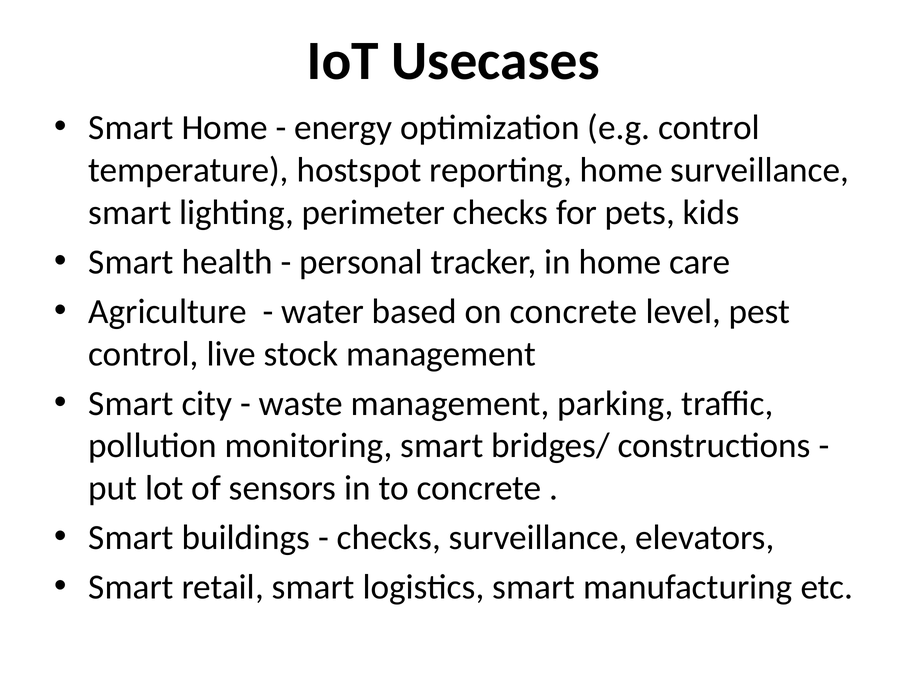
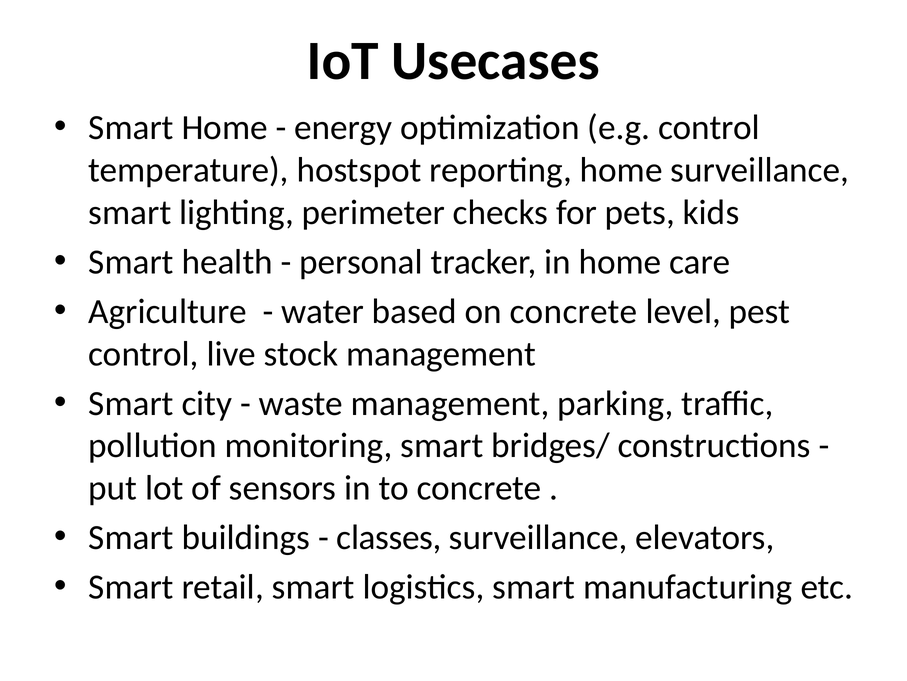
checks: checks -> classes (389, 537)
